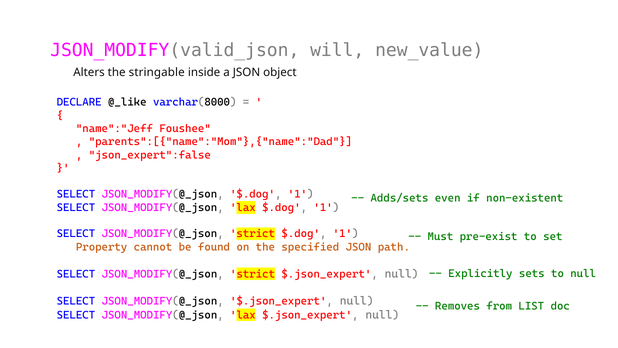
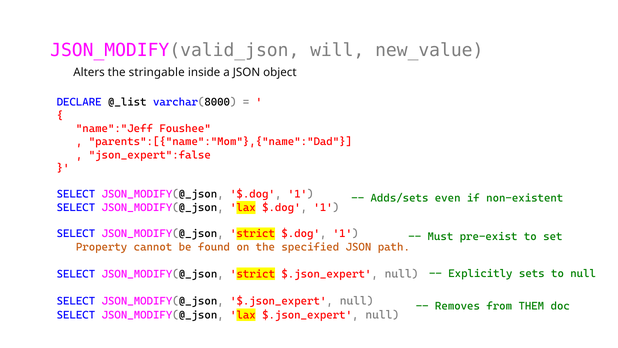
@_like: @_like -> @_list (127, 102)
LIST: LIST -> THEM (531, 306)
